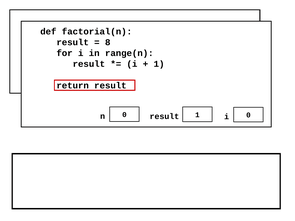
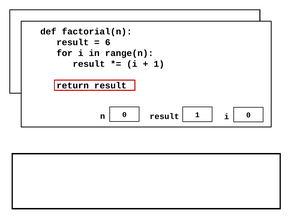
8: 8 -> 6 (108, 42)
